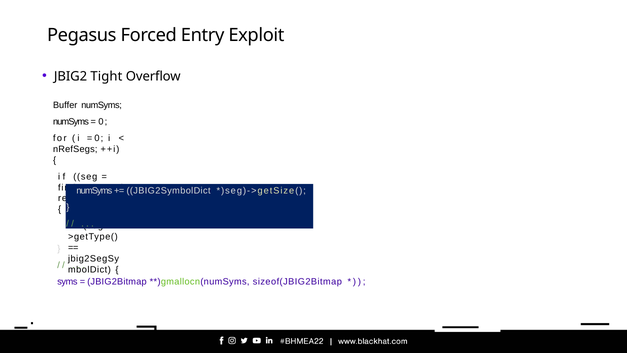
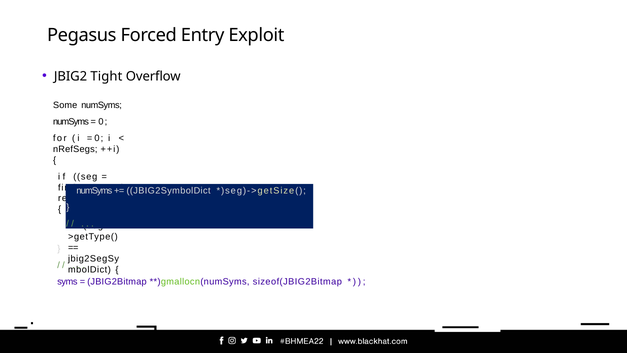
Buffer: Buffer -> Some (65, 105)
